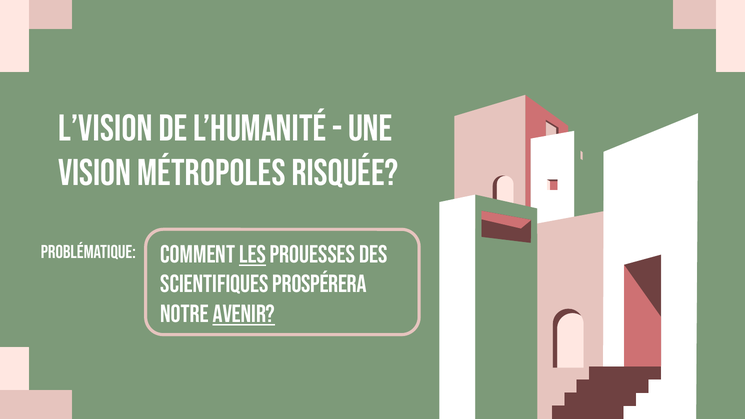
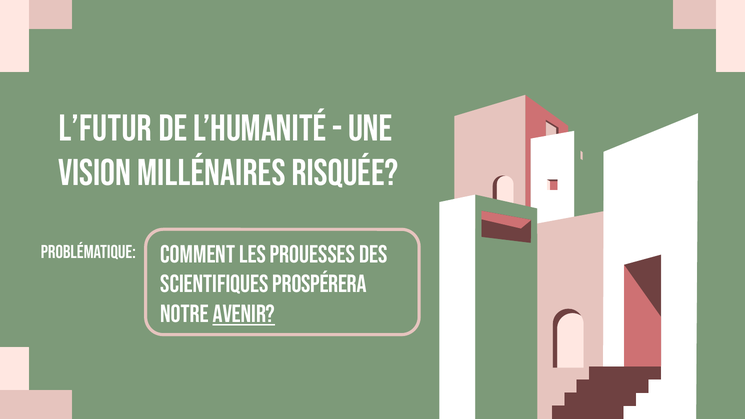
L’vision: L’vision -> L’futur (105, 128)
métropoles: métropoles -> millénaires (211, 173)
les underline: present -> none (253, 254)
